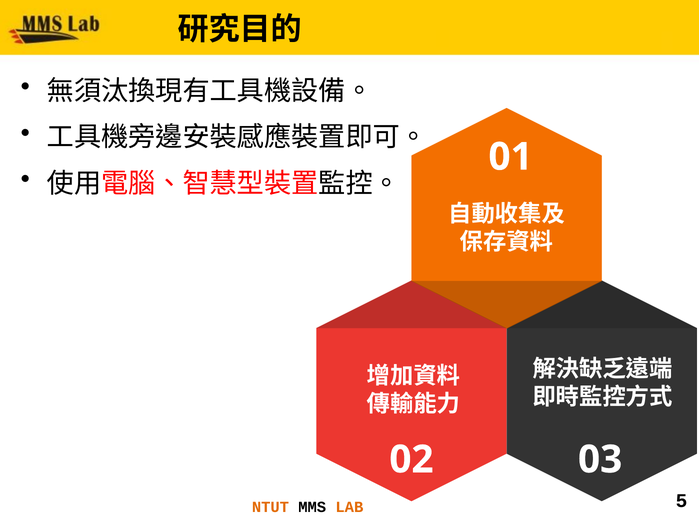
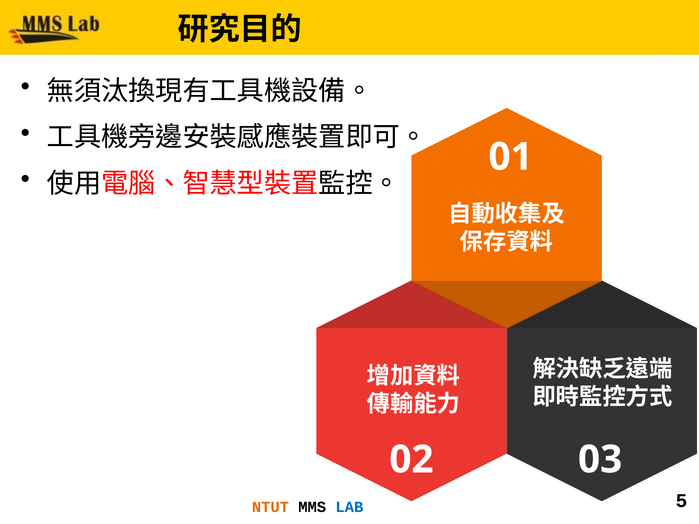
LAB colour: orange -> blue (349, 507)
